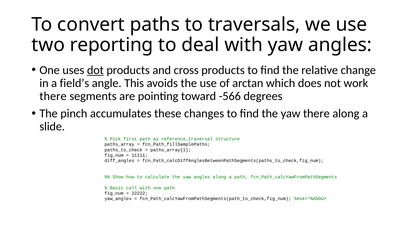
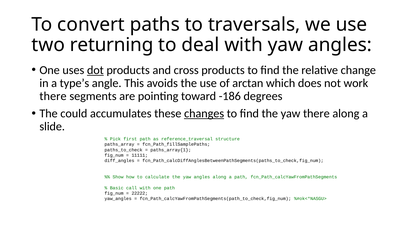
reporting: reporting -> returning (112, 45)
field’s: field’s -> type’s (74, 83)
-566: -566 -> -186 (230, 96)
pinch: pinch -> could (74, 114)
changes underline: none -> present (204, 114)
